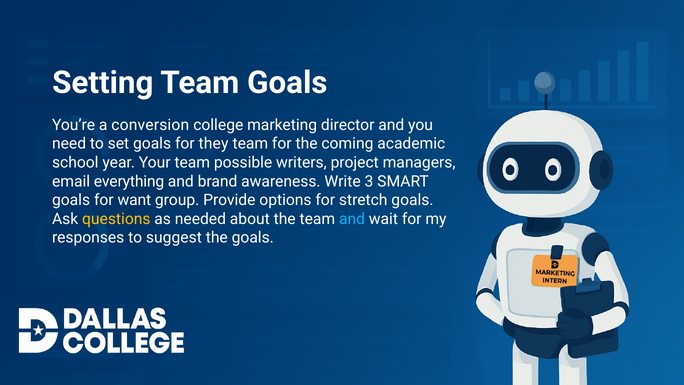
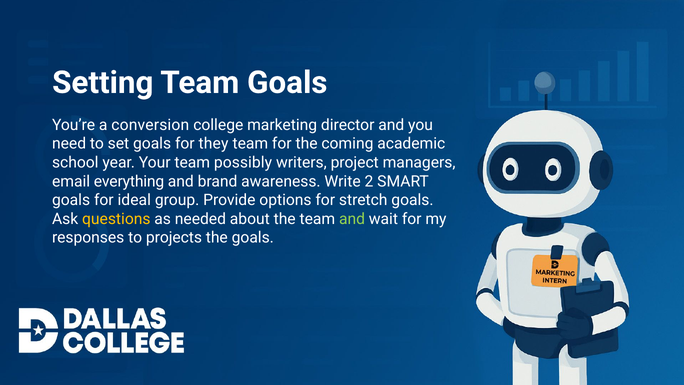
possible: possible -> possibly (243, 162)
3: 3 -> 2 (369, 181)
want: want -> ideal (134, 200)
and colour: light blue -> light green (352, 219)
suggest: suggest -> projects (174, 238)
